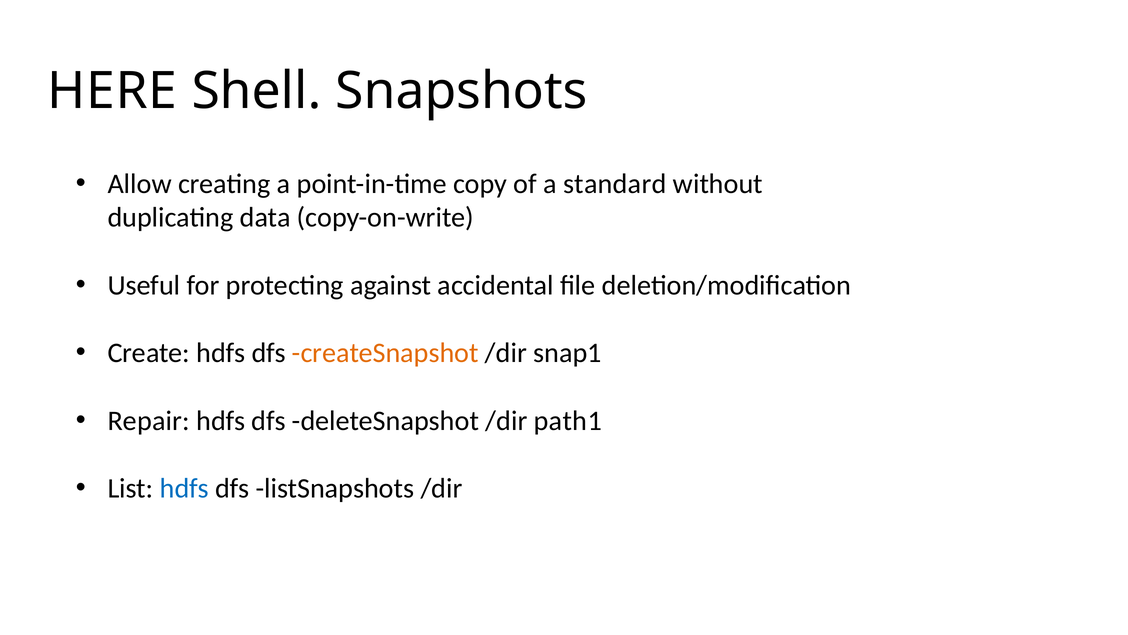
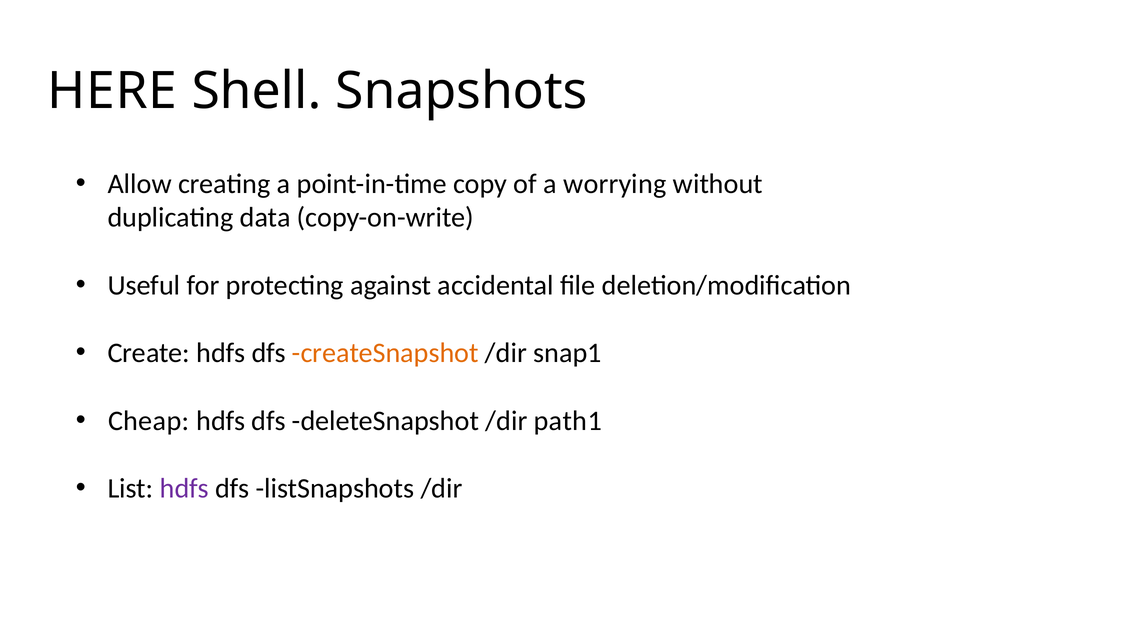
standard: standard -> worrying (615, 184)
Repair: Repair -> Cheap (149, 421)
hdfs colour: blue -> purple (184, 488)
